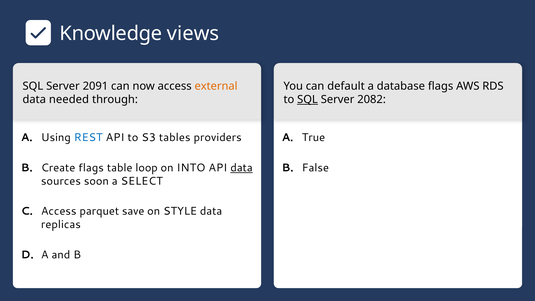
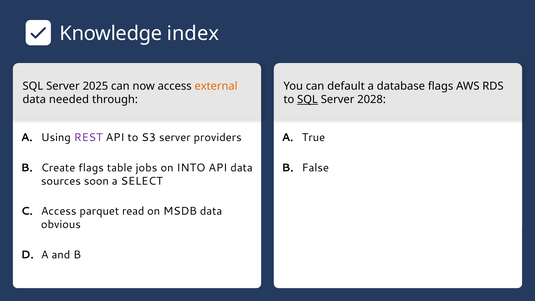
views: views -> index (193, 34)
2091: 2091 -> 2025 (95, 86)
2082: 2082 -> 2028 (372, 100)
REST colour: blue -> purple (88, 138)
S3 tables: tables -> server (175, 138)
loop: loop -> jobs (146, 168)
data underline: present -> none (242, 168)
save: save -> read (133, 211)
STYLE: STYLE -> MSDB (180, 211)
replicas: replicas -> obvious (61, 225)
